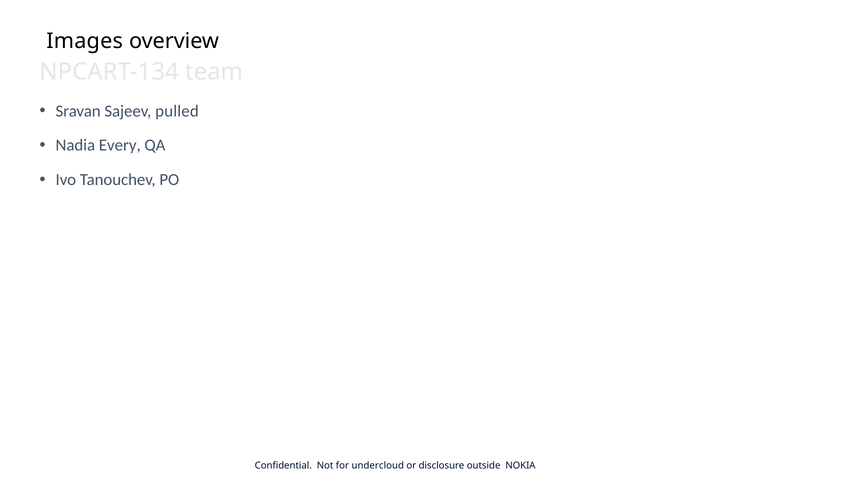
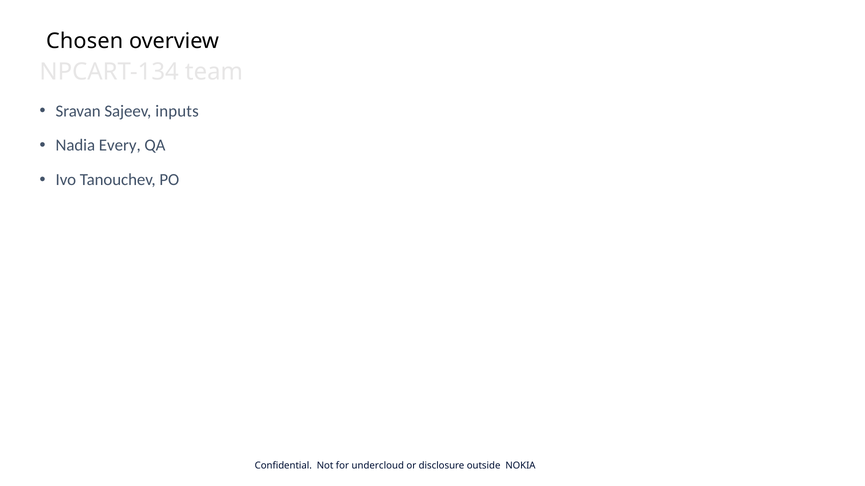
Images: Images -> Chosen (85, 41)
pulled: pulled -> inputs (177, 111)
